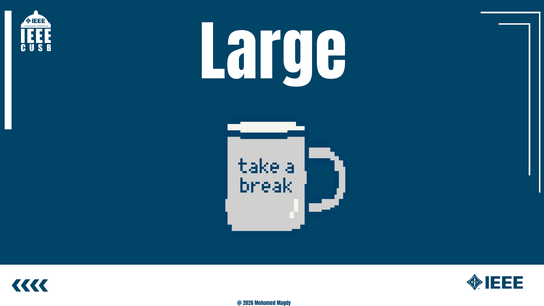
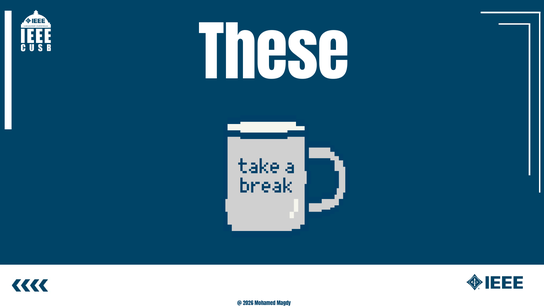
Large: Large -> These (274, 57)
